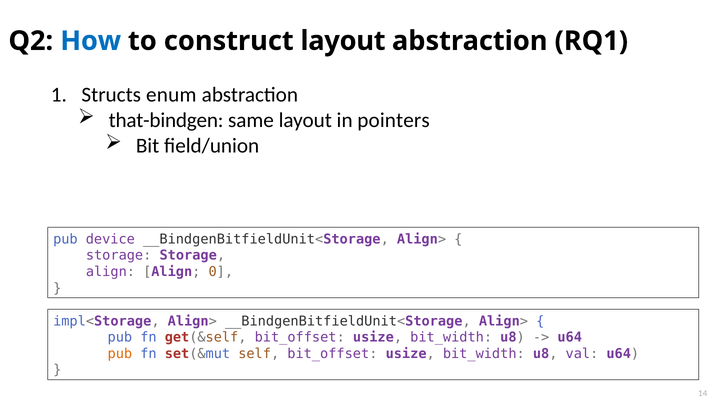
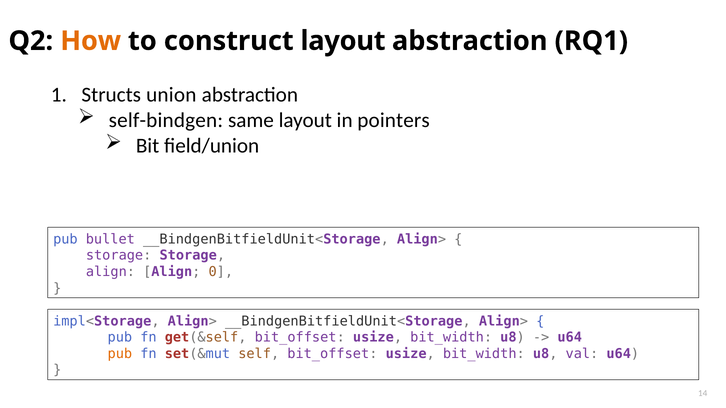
How colour: blue -> orange (91, 41)
enum: enum -> union (171, 95)
that-bindgen: that-bindgen -> self-bindgen (166, 120)
device: device -> bullet (110, 239)
